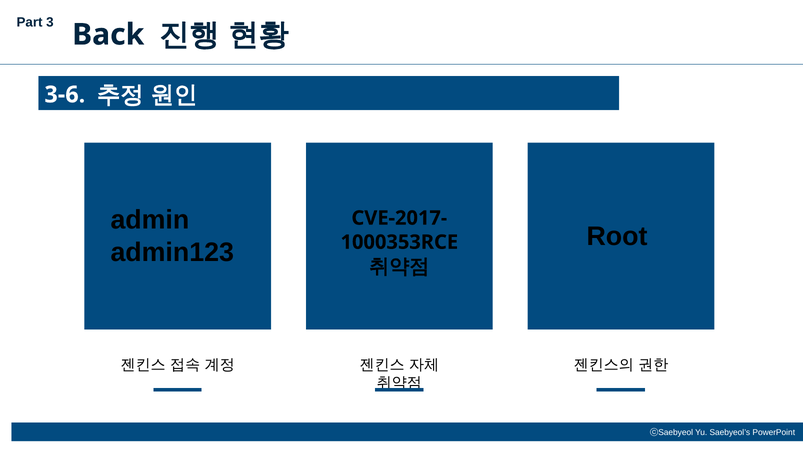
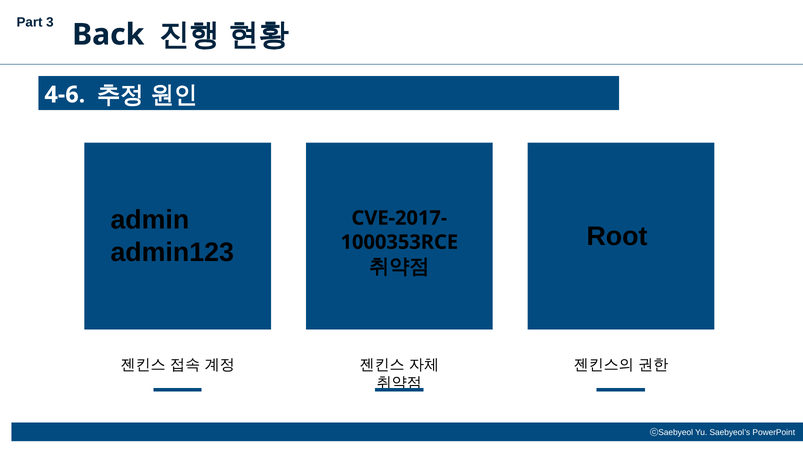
3-6: 3-6 -> 4-6 (65, 95)
